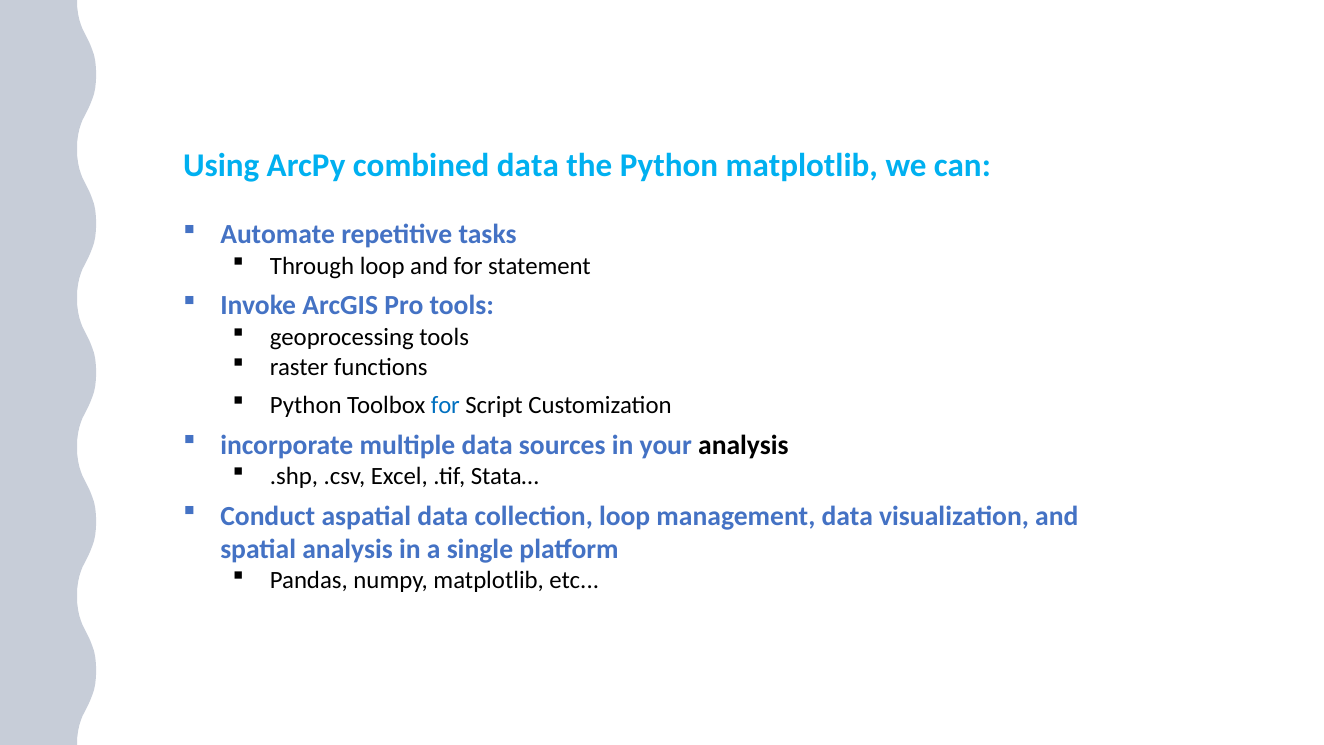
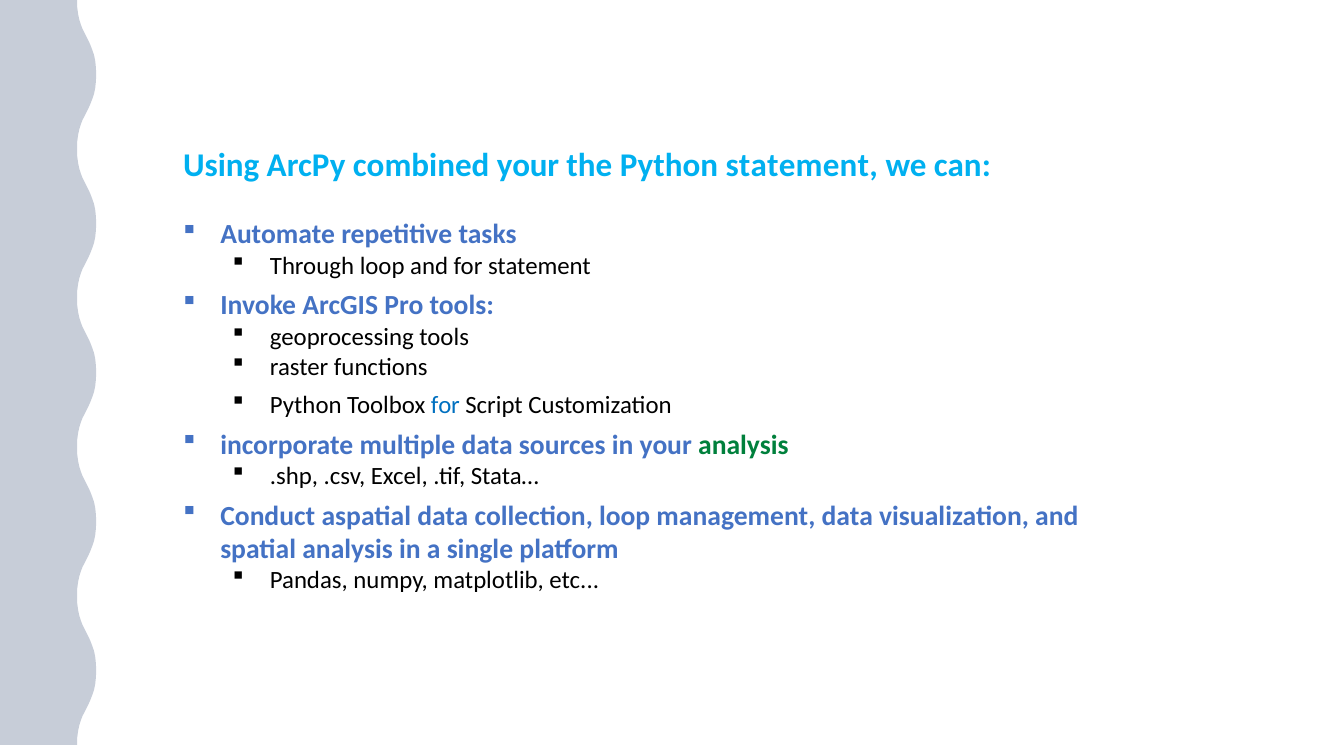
combined data: data -> your (528, 165)
Python matplotlib: matplotlib -> statement (802, 165)
analysis colour: black -> green (743, 445)
